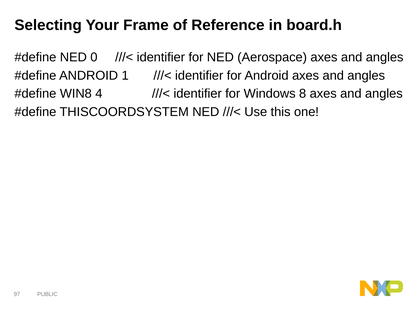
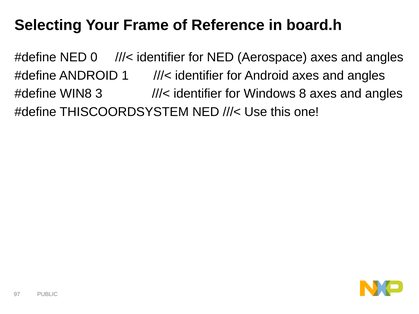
4: 4 -> 3 (99, 94)
